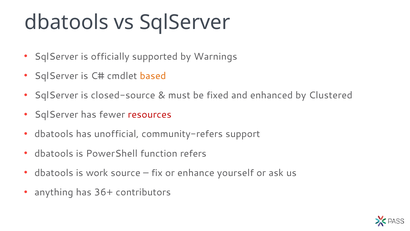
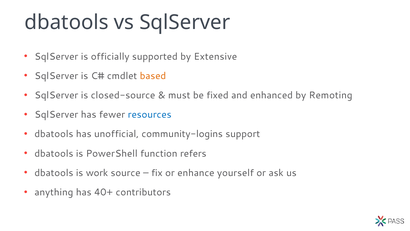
Warnings: Warnings -> Extensive (215, 56)
Clustered: Clustered -> Remoting (331, 95)
resources colour: red -> blue (150, 115)
community-refers: community-refers -> community-logins (182, 134)
36+: 36+ -> 40+ (104, 192)
